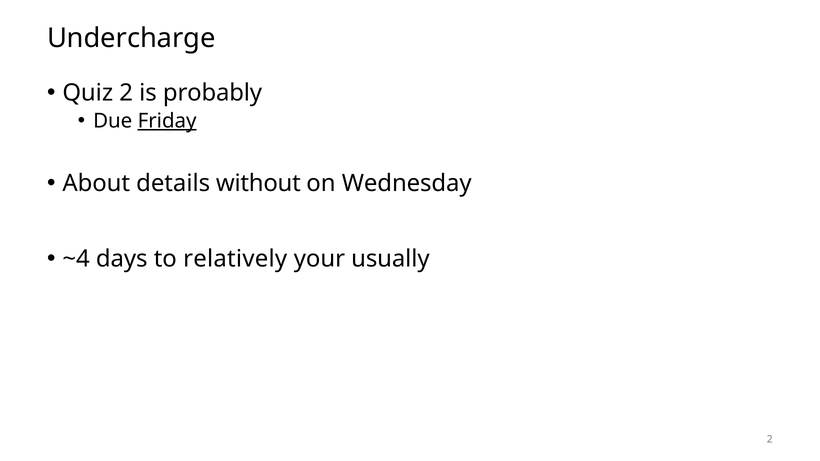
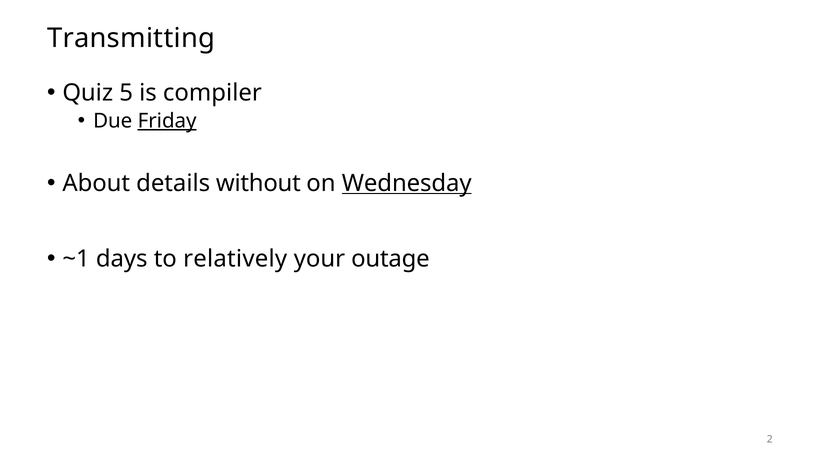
Undercharge: Undercharge -> Transmitting (131, 38)
Quiz 2: 2 -> 5 (126, 93)
probably: probably -> compiler (212, 93)
Wednesday underline: none -> present (407, 183)
~4: ~4 -> ~1 (76, 259)
usually: usually -> outage (390, 259)
